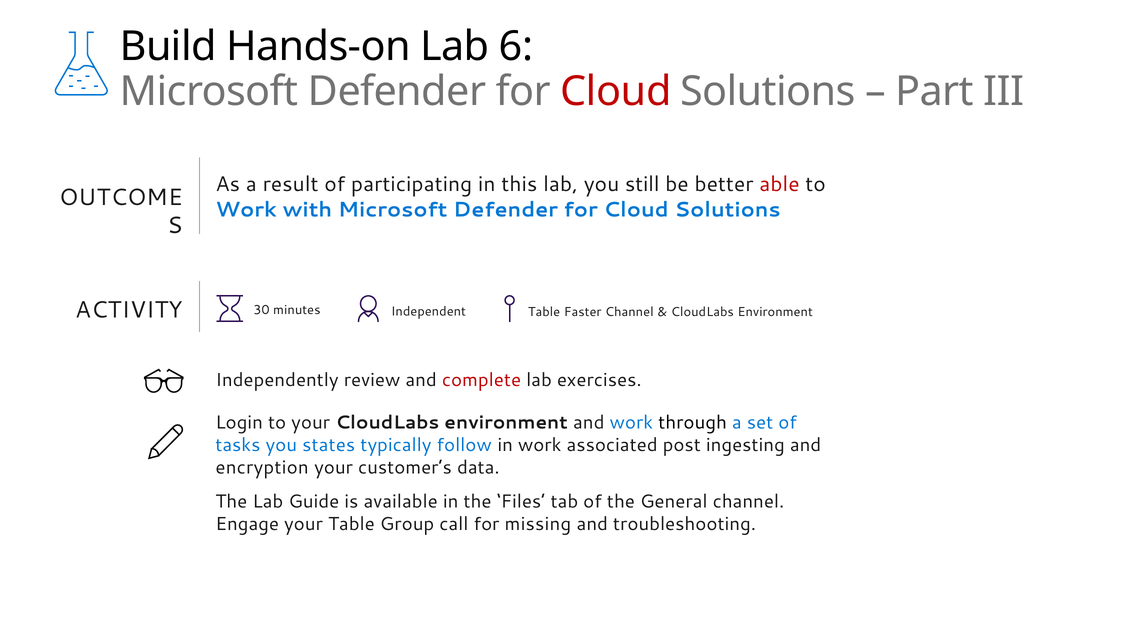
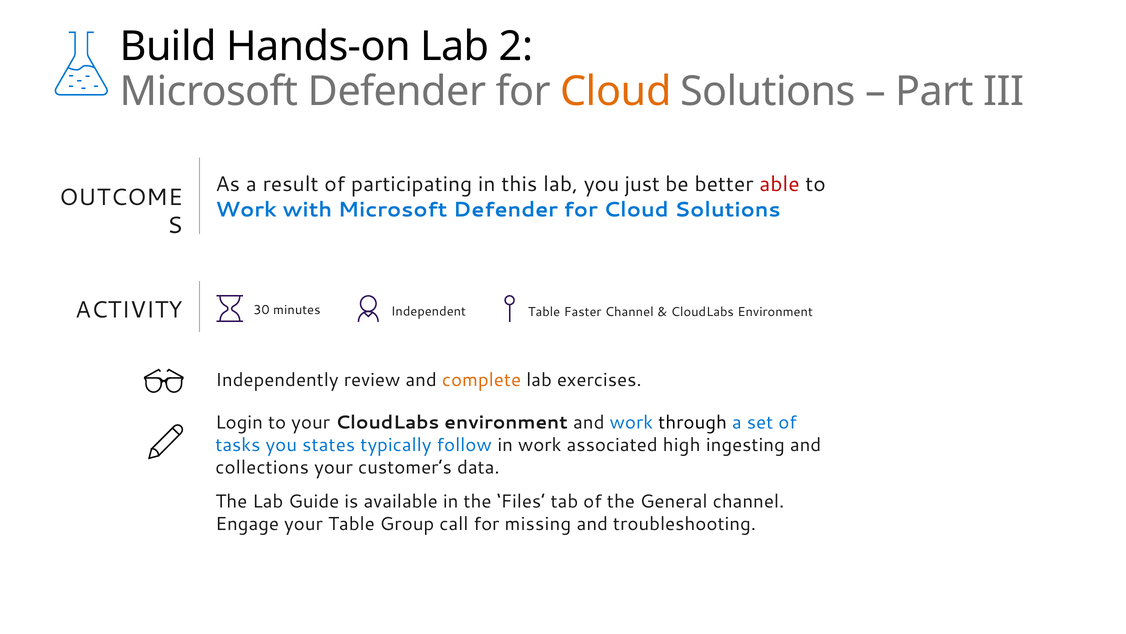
6: 6 -> 2 (516, 47)
Cloud colour: red -> orange (616, 91)
still: still -> just (642, 184)
complete colour: red -> orange (481, 380)
post: post -> high (682, 445)
encryption: encryption -> collections (262, 467)
